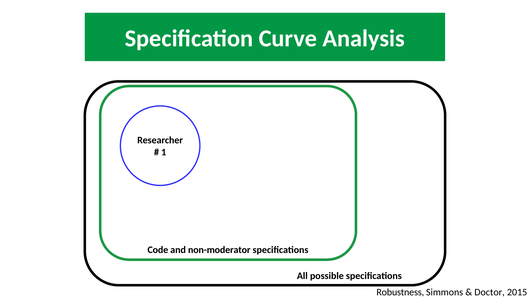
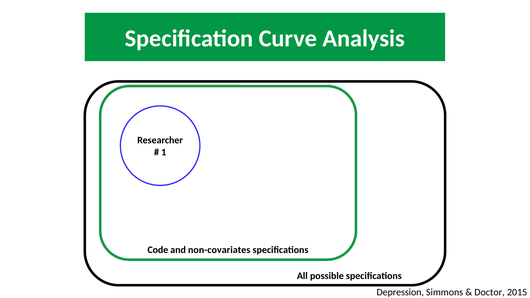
non-moderator: non-moderator -> non-covariates (219, 250)
Robustness: Robustness -> Depression (400, 292)
